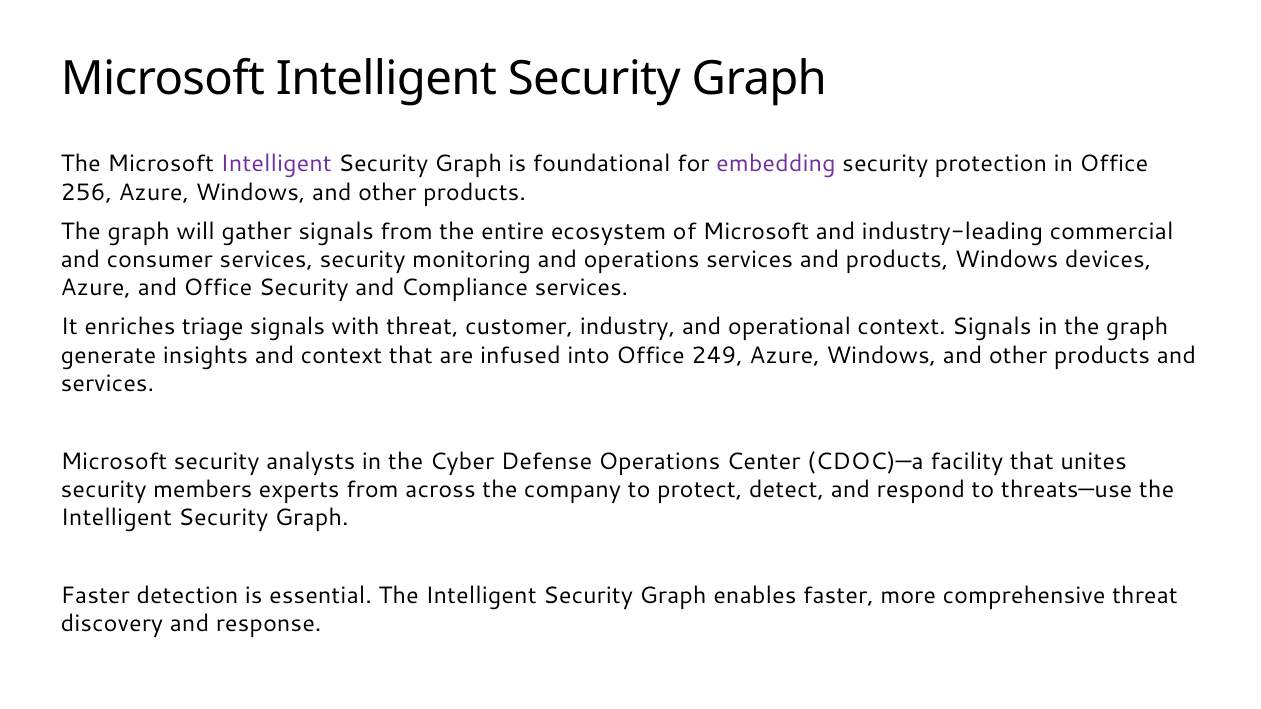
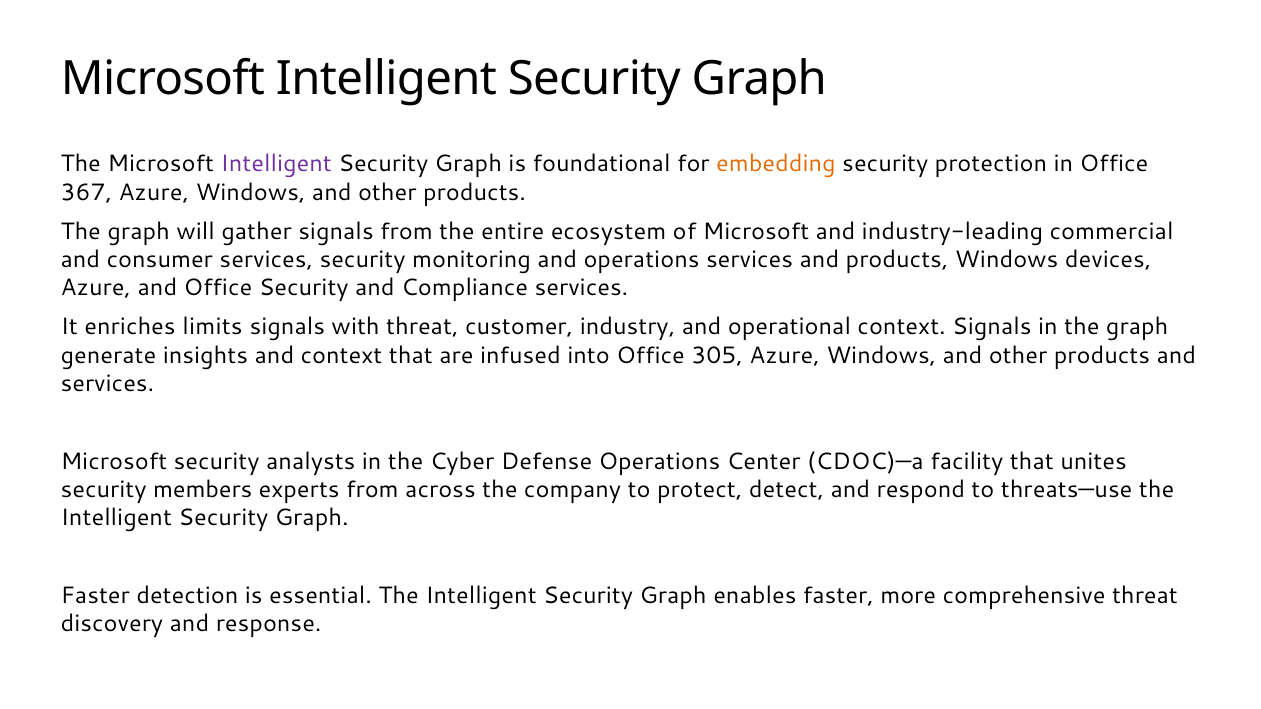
embedding colour: purple -> orange (776, 164)
256: 256 -> 367 (86, 193)
triage: triage -> limits (213, 327)
249: 249 -> 305 (717, 355)
